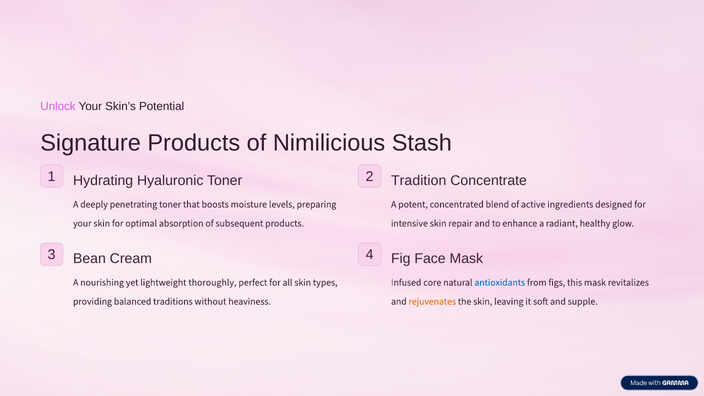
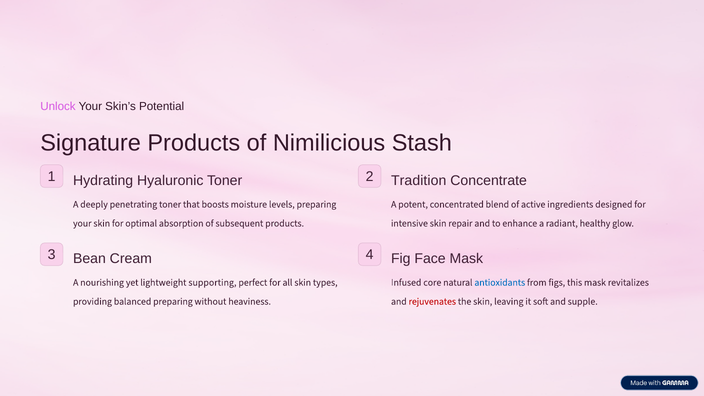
thoroughly: thoroughly -> supporting (212, 282)
balanced traditions: traditions -> preparing (173, 301)
rejuvenates colour: orange -> red (432, 301)
